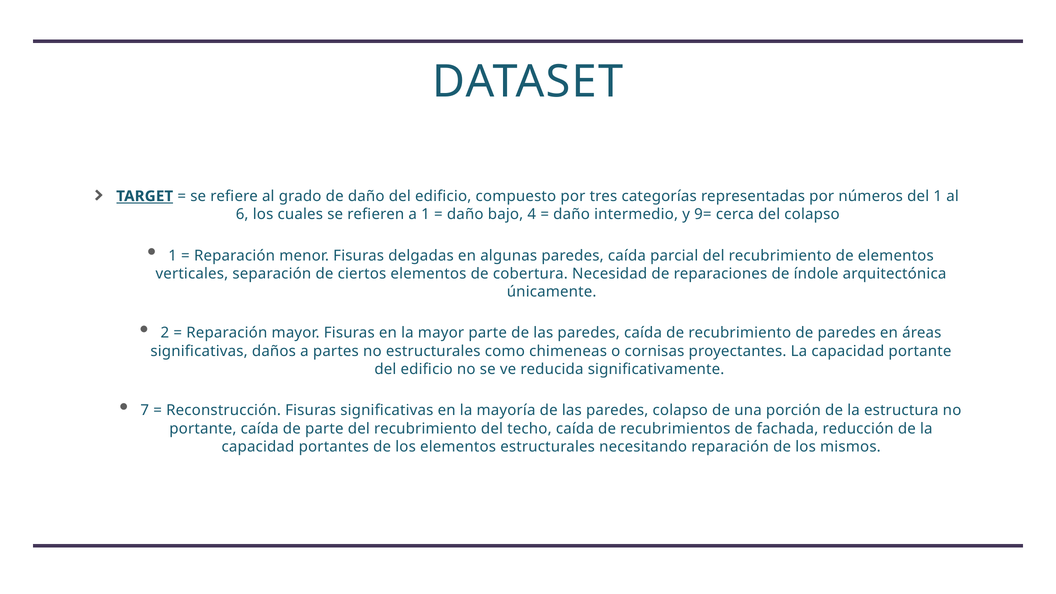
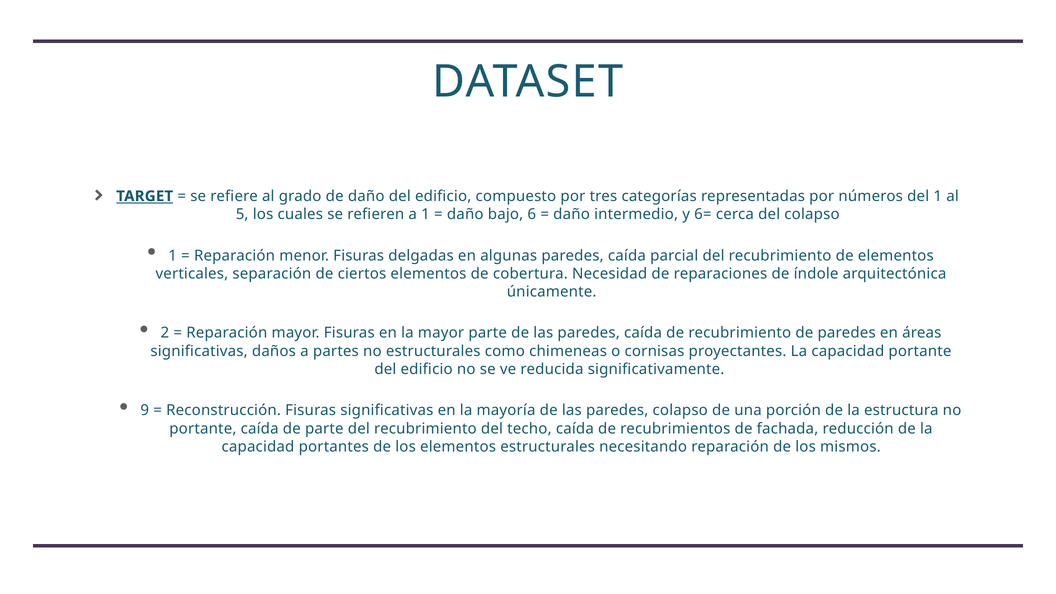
6: 6 -> 5 (242, 214)
4: 4 -> 6 (532, 214)
9=: 9= -> 6= (703, 214)
7: 7 -> 9 (145, 410)
